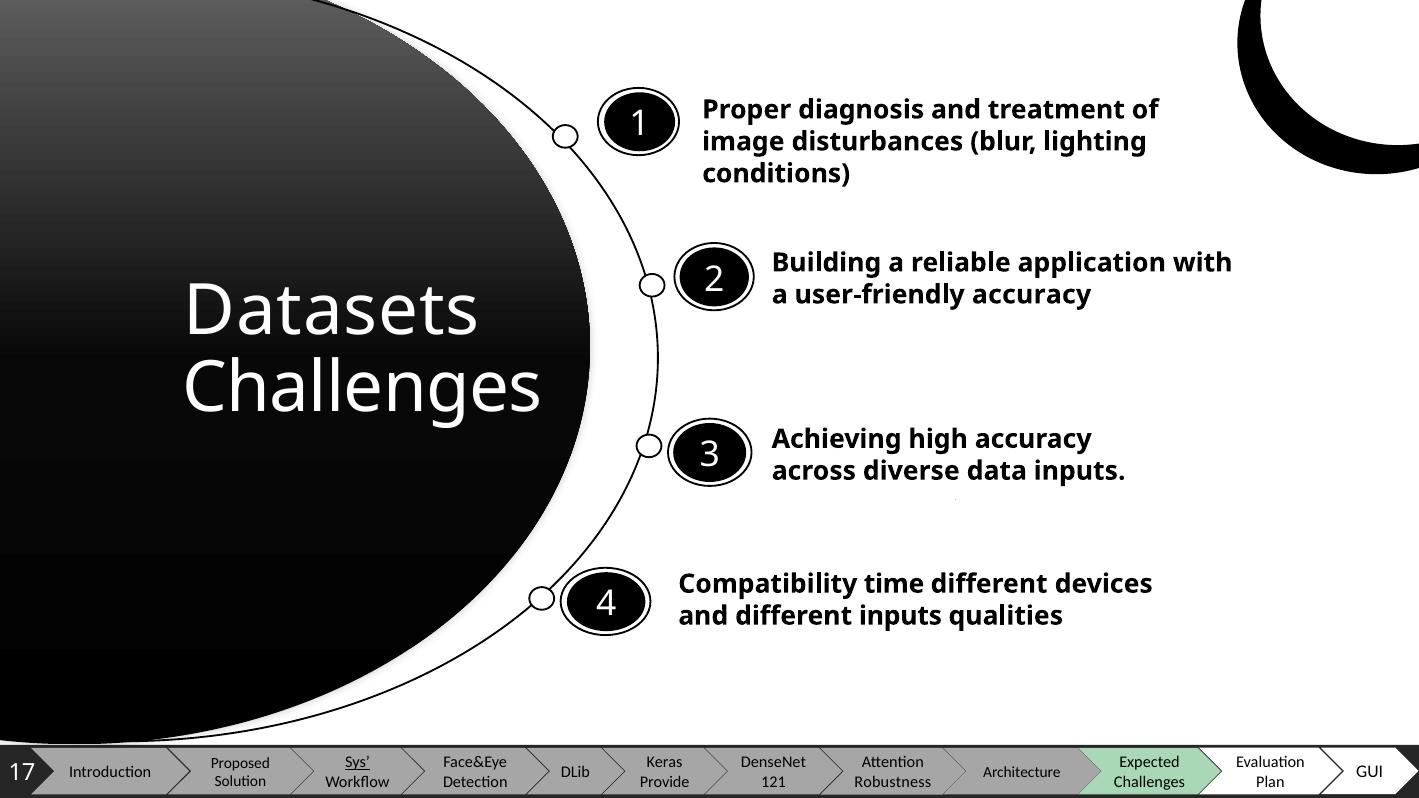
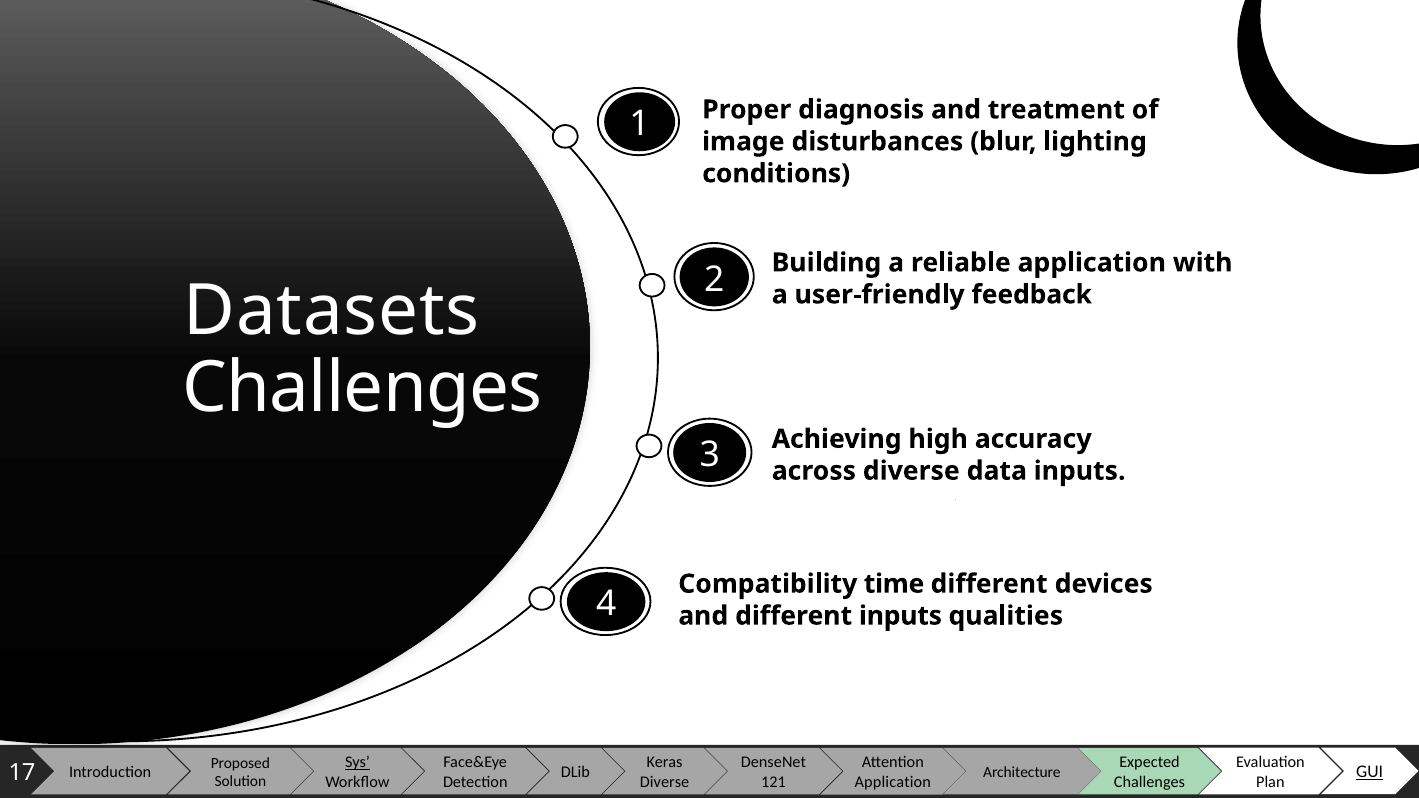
user-friendly accuracy: accuracy -> feedback (1032, 295)
GUI underline: none -> present (1370, 772)
Provide: Provide -> Diverse (665, 782)
Robustness: Robustness -> Application (893, 782)
